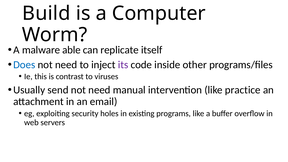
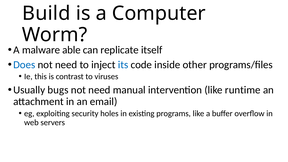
its colour: purple -> blue (123, 65)
send: send -> bugs (58, 90)
practice: practice -> runtime (243, 90)
